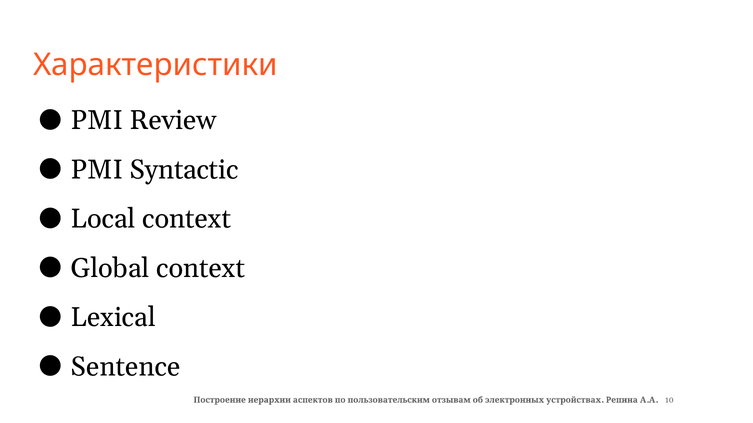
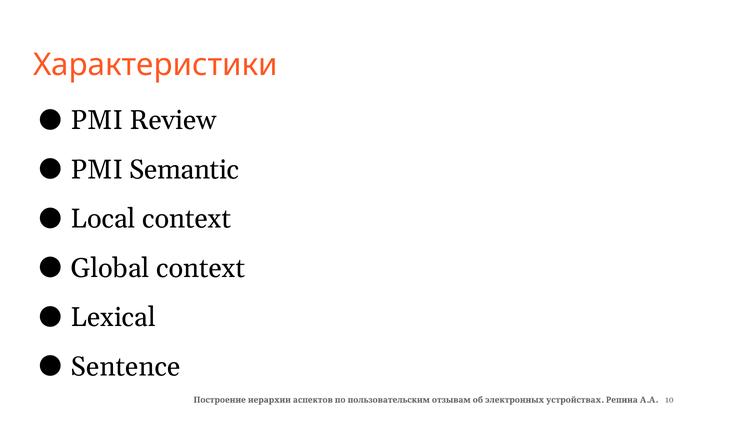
Syntactic: Syntactic -> Semantic (184, 170)
